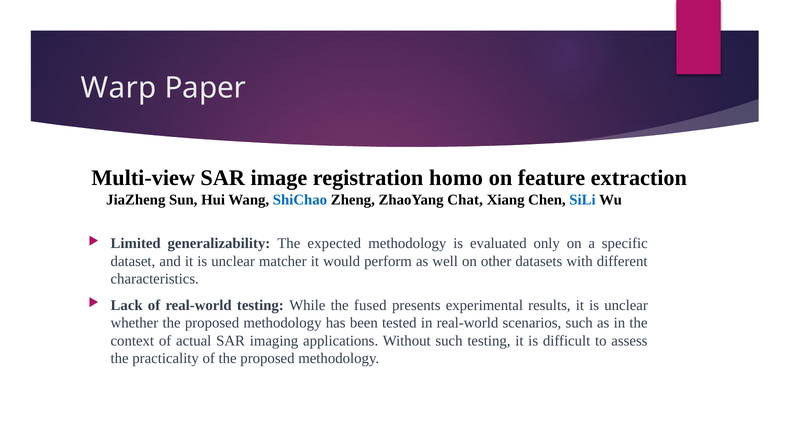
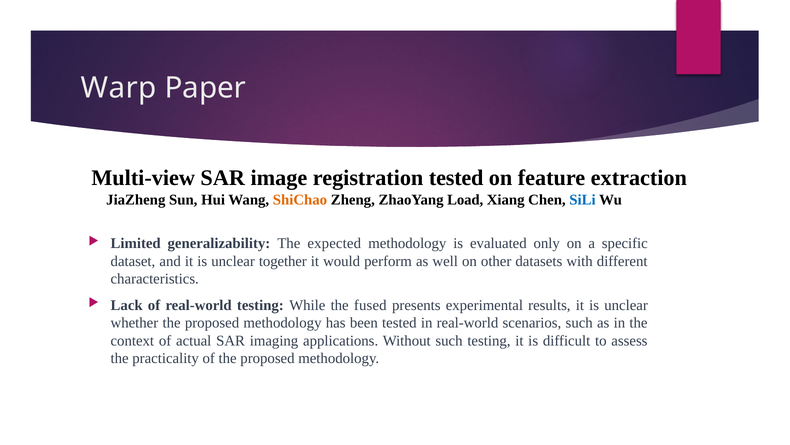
registration homo: homo -> tested (456, 178)
ShiChao colour: blue -> orange (300, 200)
Chat: Chat -> Load (465, 200)
matcher: matcher -> together (283, 261)
